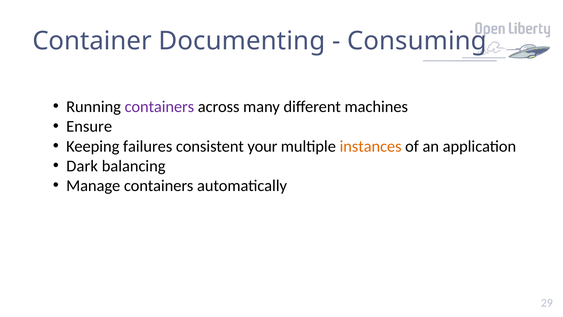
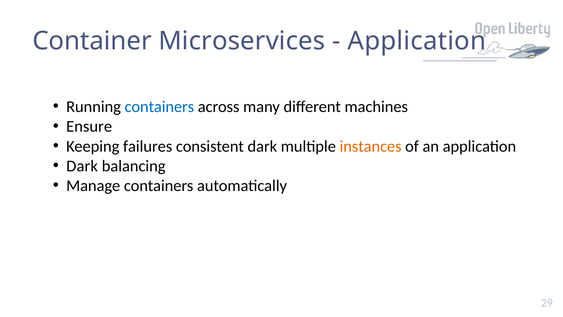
Documenting: Documenting -> Microservices (242, 41)
Consuming: Consuming -> Application (417, 41)
containers colour: purple -> blue (159, 107)
consistent your: your -> dark (262, 146)
